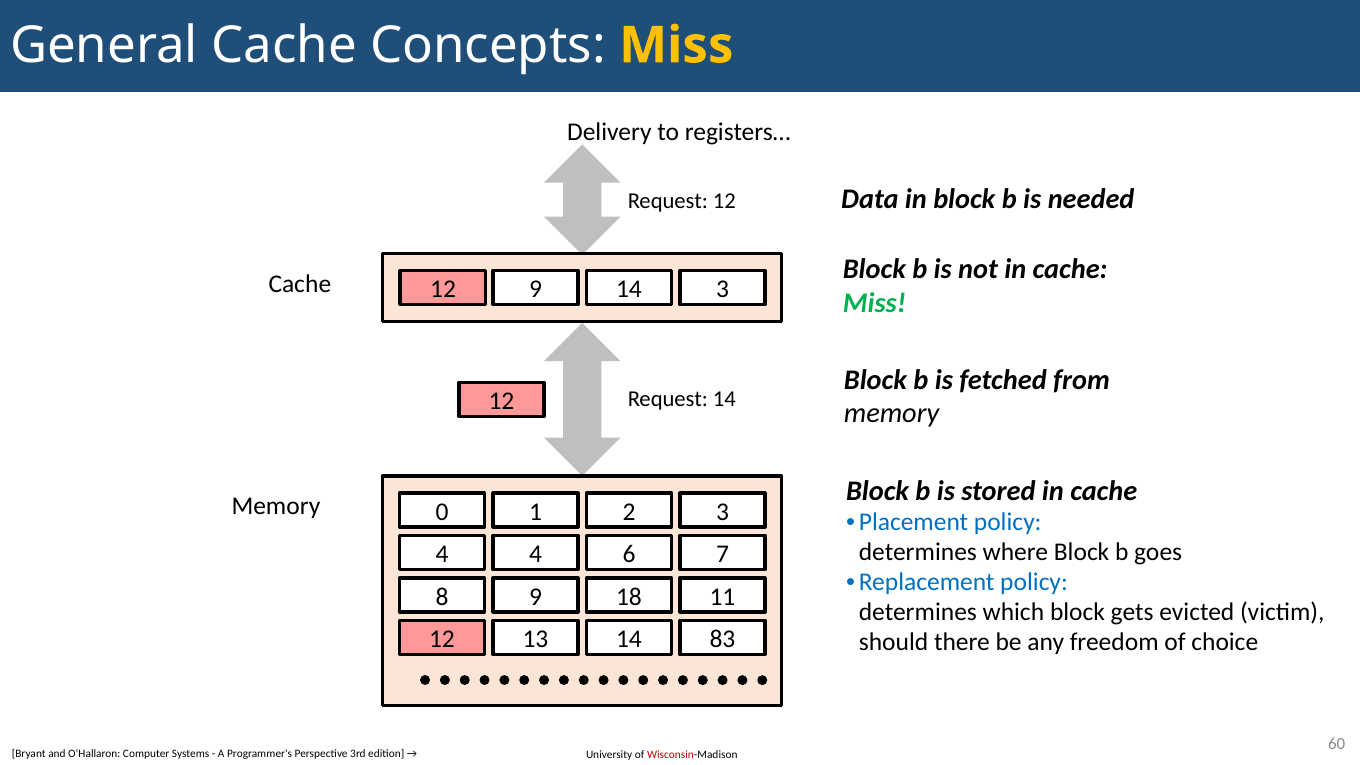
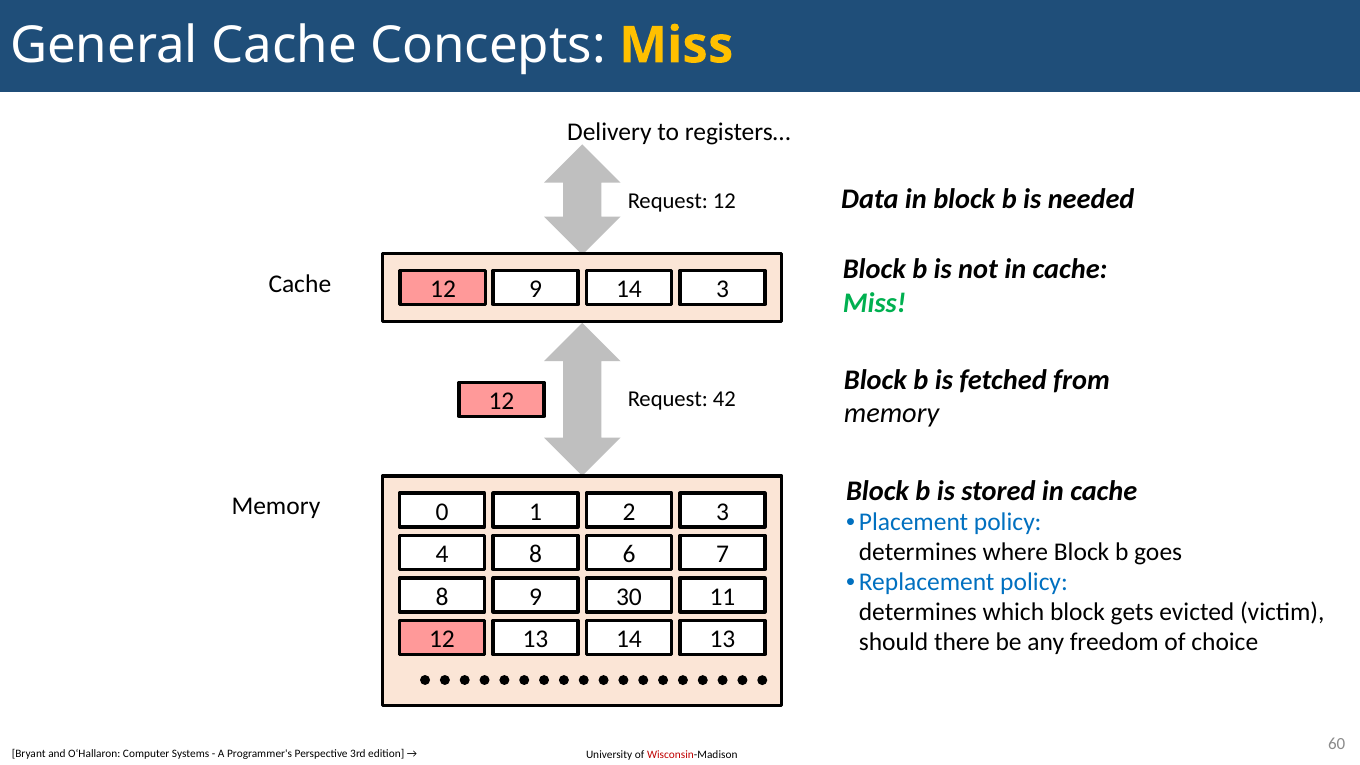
Request 14: 14 -> 42 (724, 399)
4 4: 4 -> 8 (535, 554)
18: 18 -> 30 (629, 597)
14 83: 83 -> 13 (722, 639)
